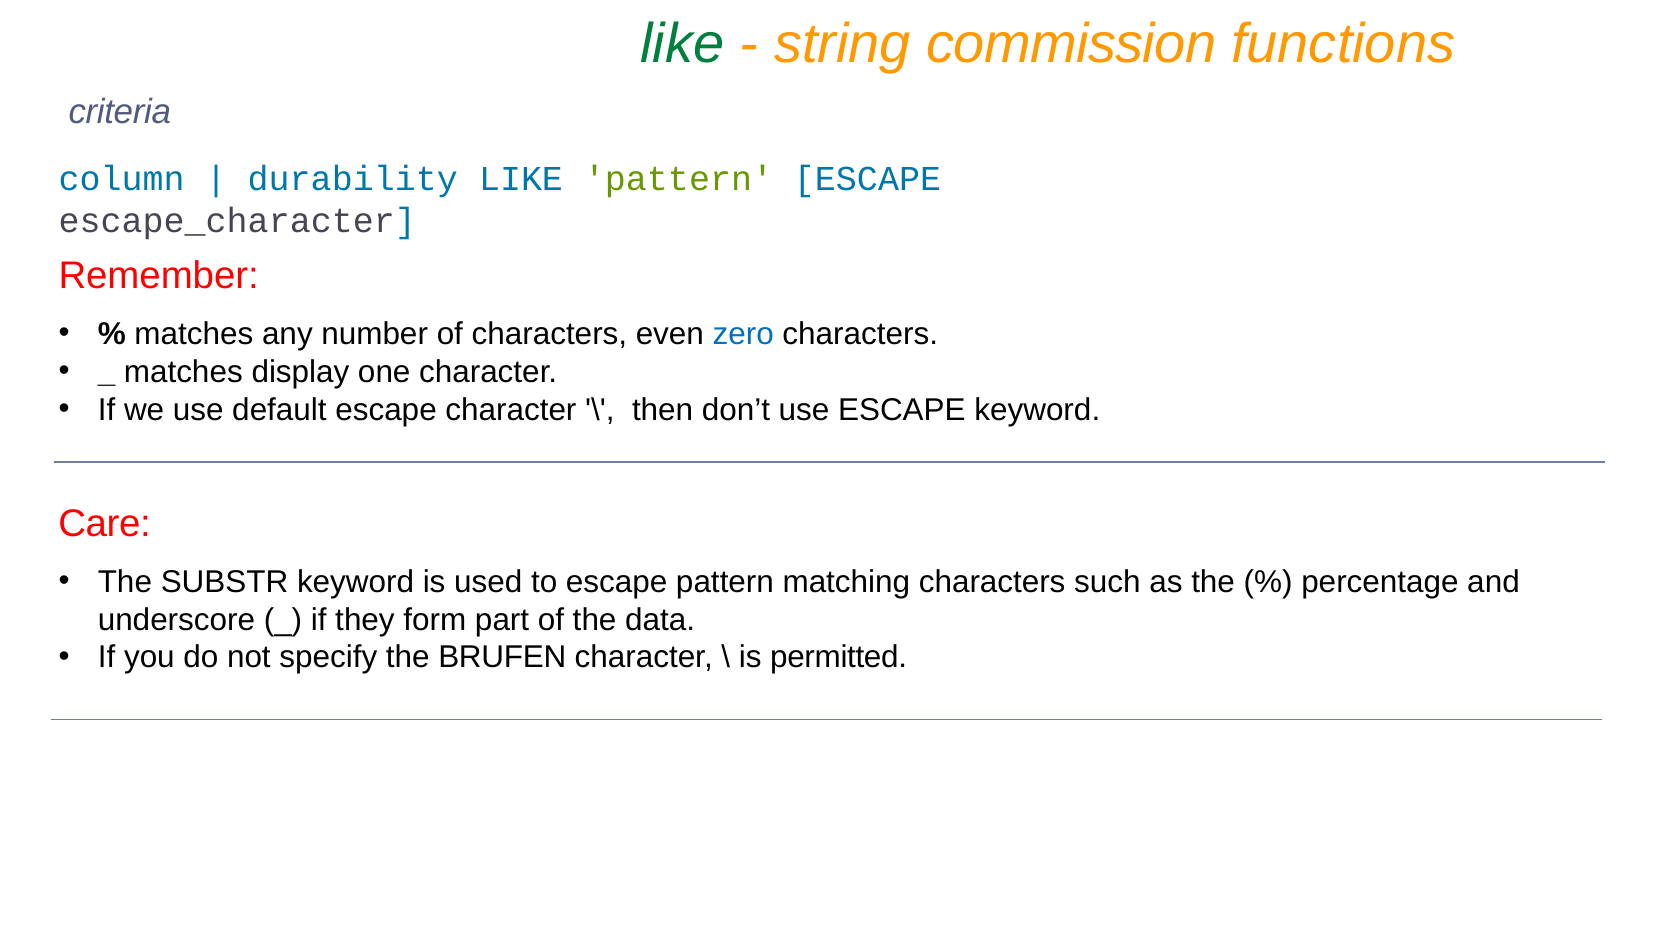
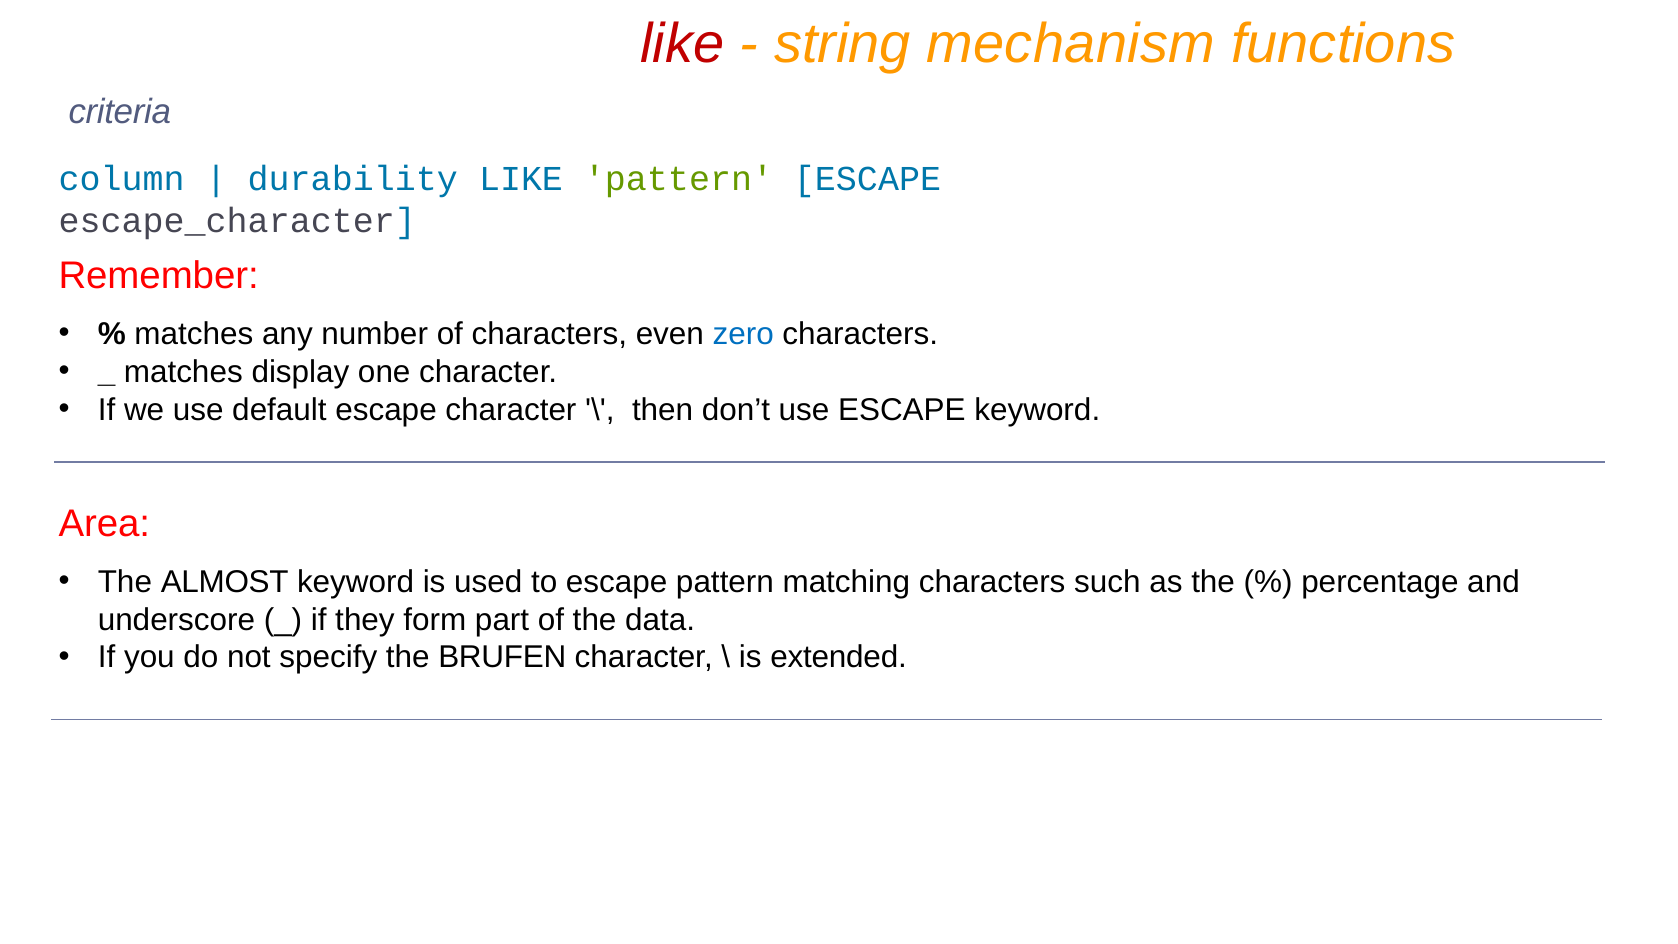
like colour: green -> red (682, 44)
commission: commission -> mechanism (1071, 44)
Care: Care -> Area (104, 524)
SUBSTR: SUBSTR -> ALMOST (225, 582)
permitted: permitted -> extended (839, 657)
